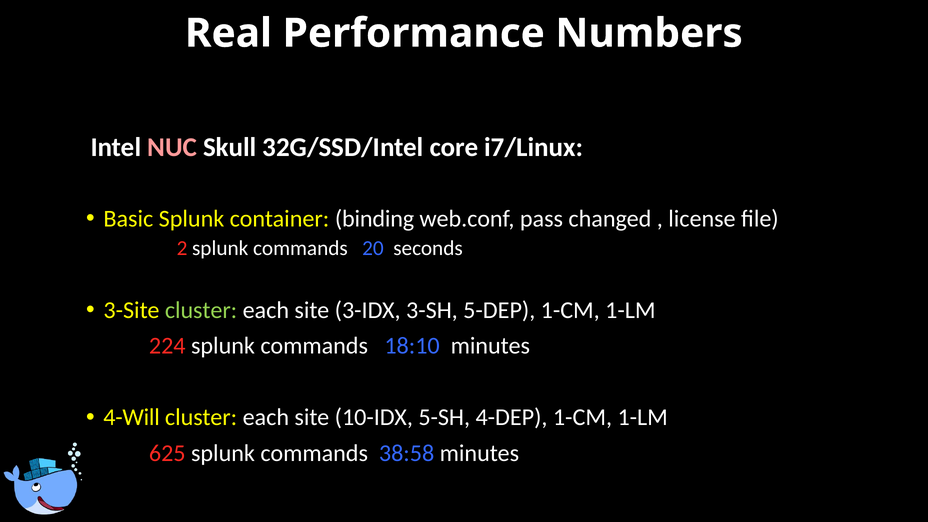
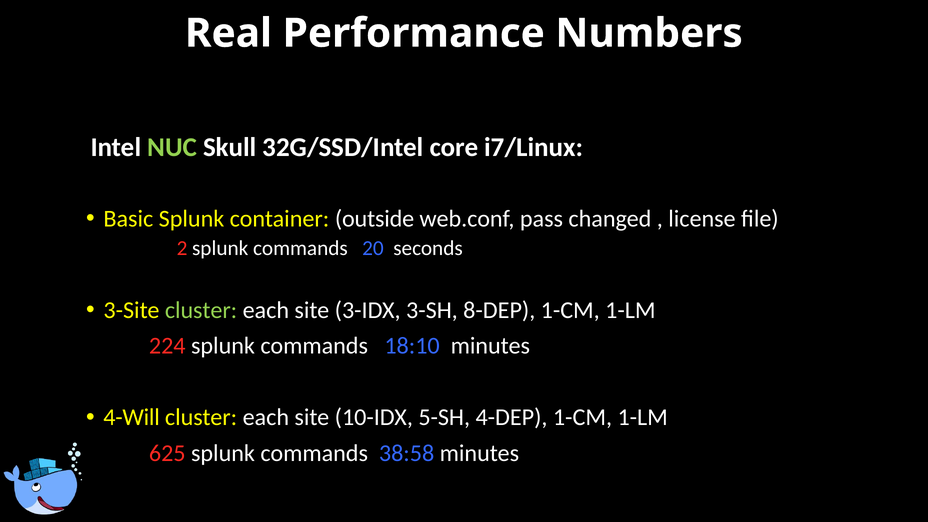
NUC colour: pink -> light green (172, 147)
binding: binding -> outside (375, 219)
5-DEP: 5-DEP -> 8-DEP (499, 310)
